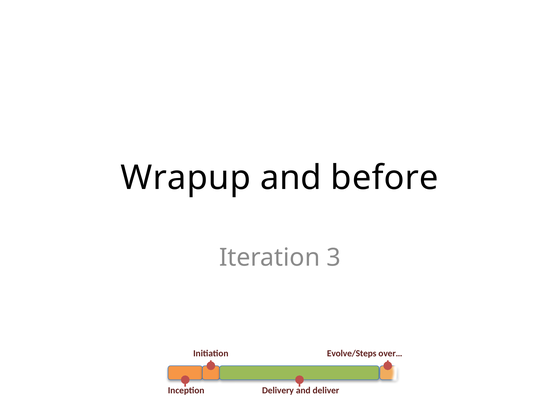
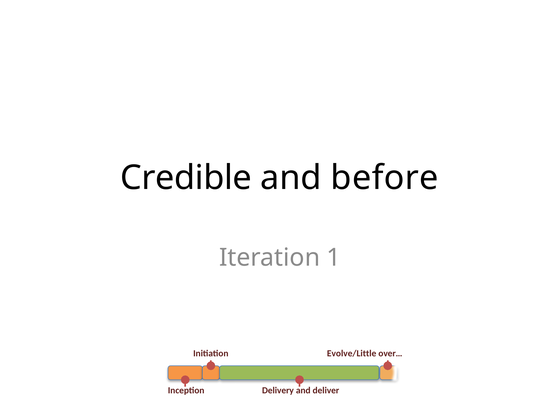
Wrapup: Wrapup -> Credible (186, 178)
3: 3 -> 1 (334, 257)
Evolve/Steps: Evolve/Steps -> Evolve/Little (352, 353)
